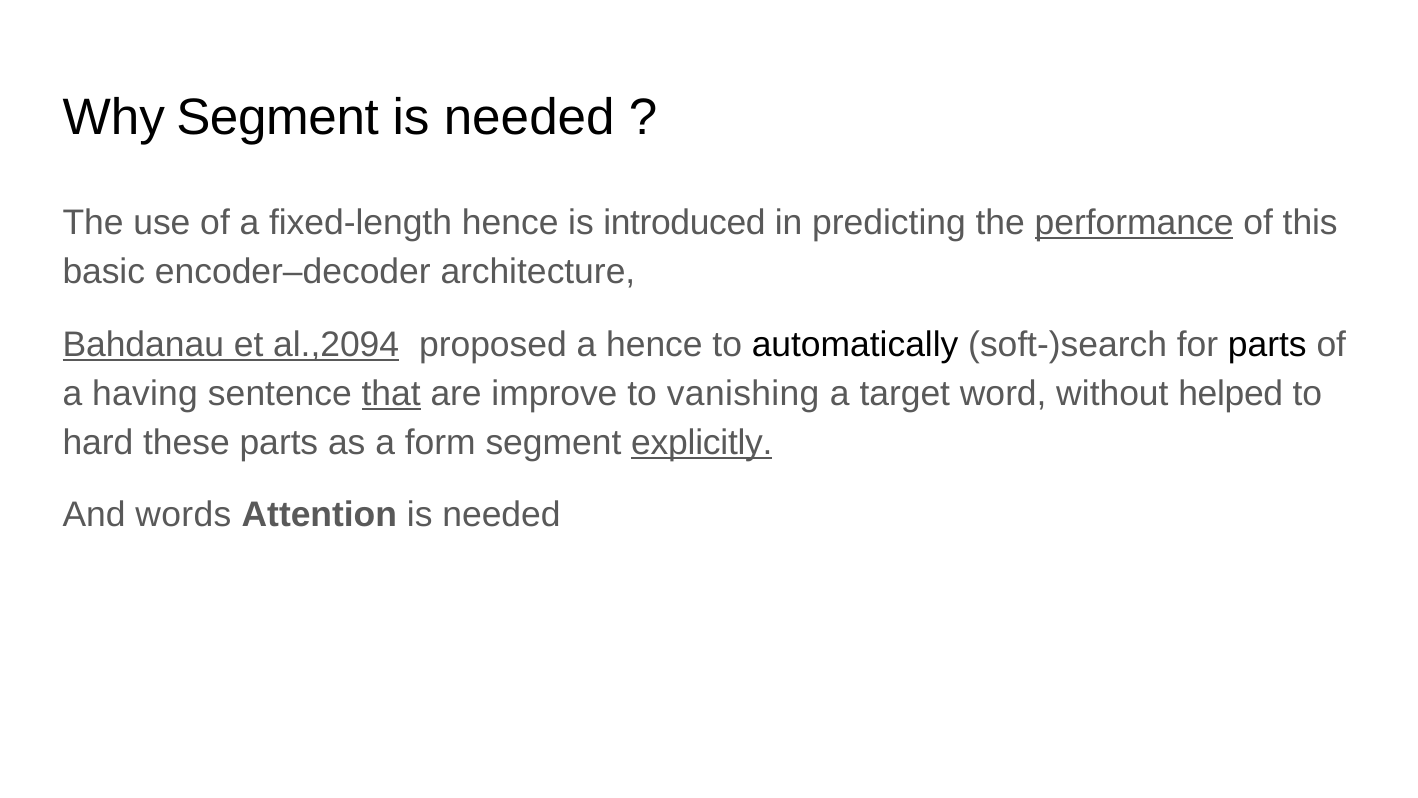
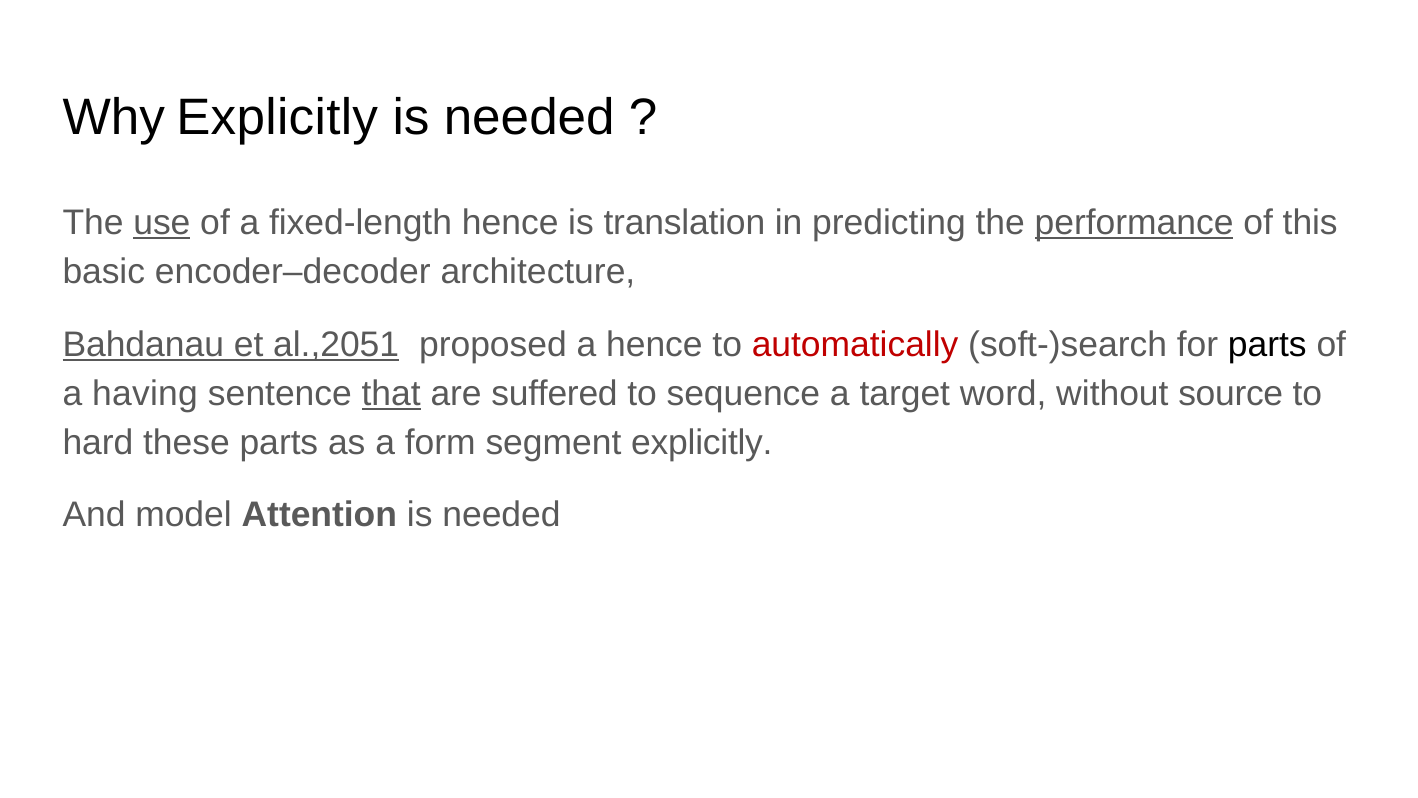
Why Segment: Segment -> Explicitly (277, 117)
use underline: none -> present (162, 223)
introduced: introduced -> translation (684, 223)
al.,2094: al.,2094 -> al.,2051 (336, 344)
automatically colour: black -> red (855, 344)
improve: improve -> suffered (555, 393)
vanishing: vanishing -> sequence (743, 393)
helped: helped -> source (1231, 393)
explicitly underline: present -> none (702, 442)
words: words -> model (184, 515)
